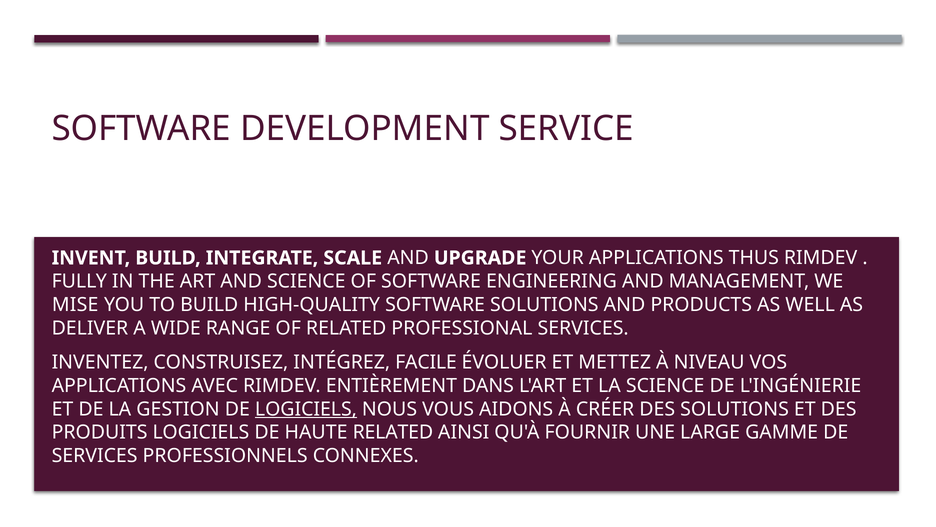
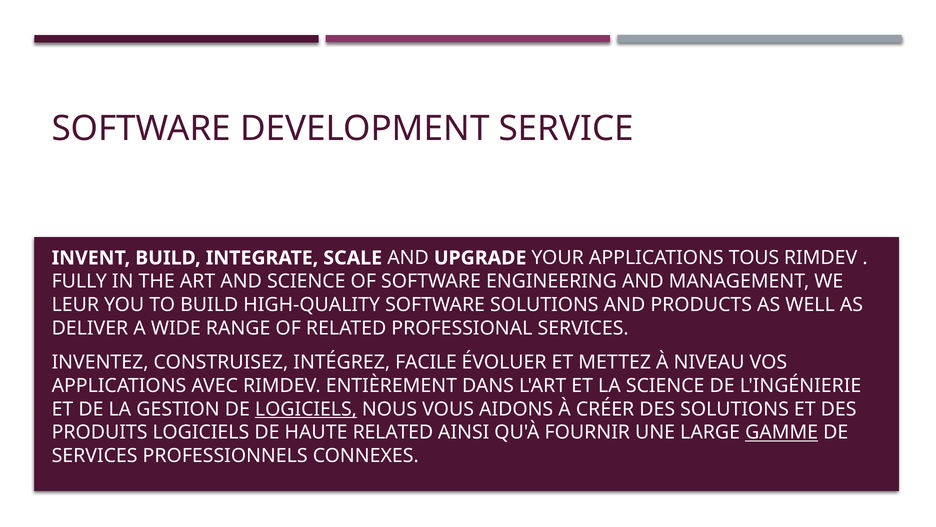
THUS: THUS -> TOUS (754, 258)
MISE: MISE -> LEUR (75, 305)
GAMME underline: none -> present (782, 432)
